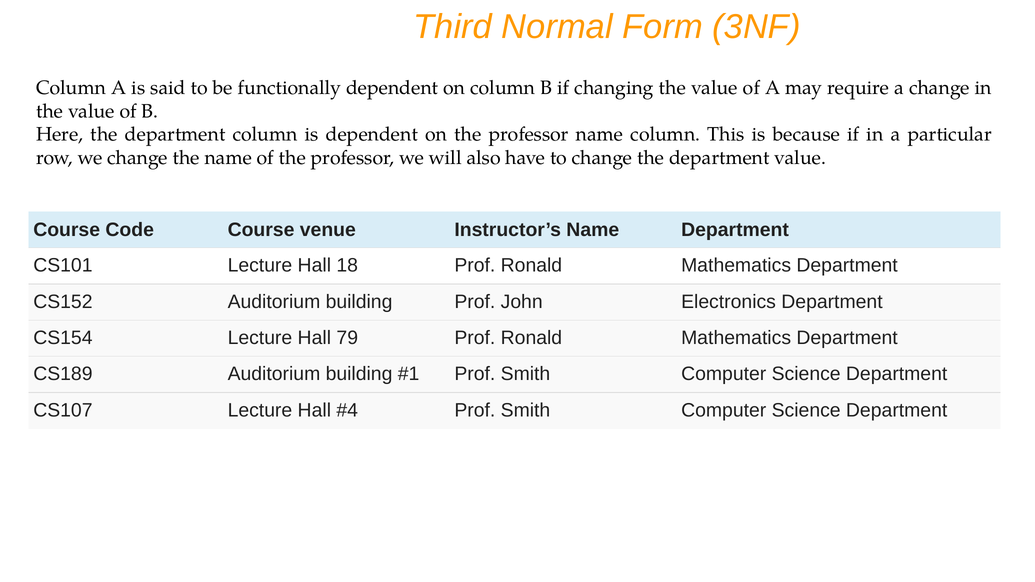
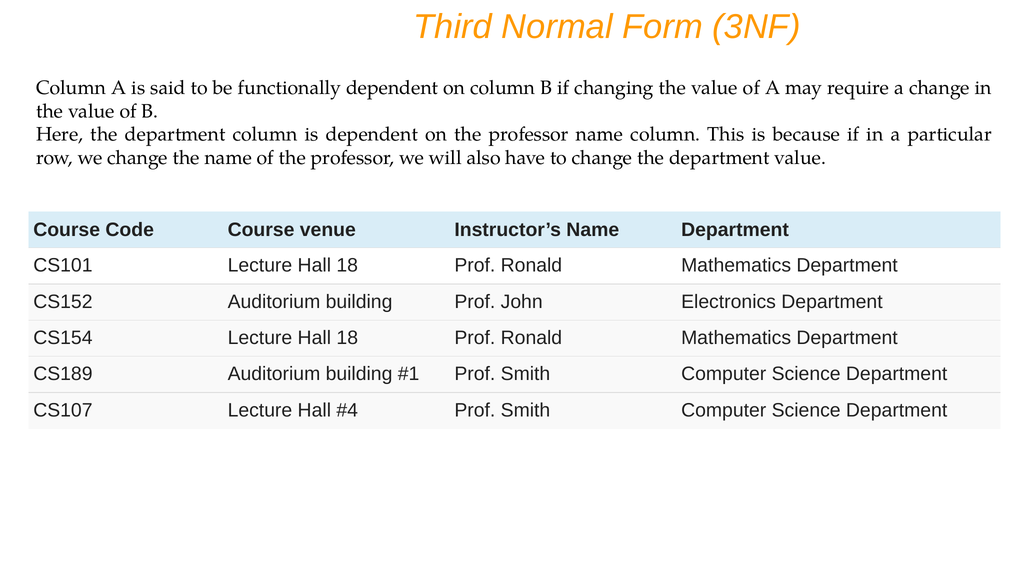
CS154 Lecture Hall 79: 79 -> 18 (347, 338)
